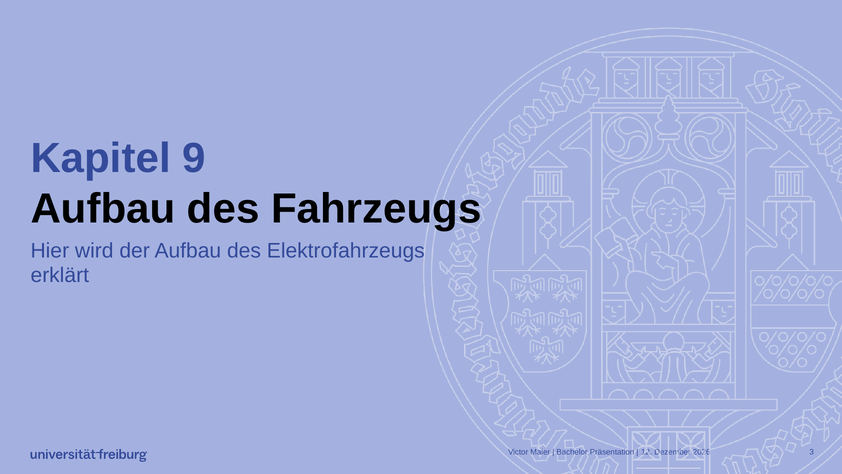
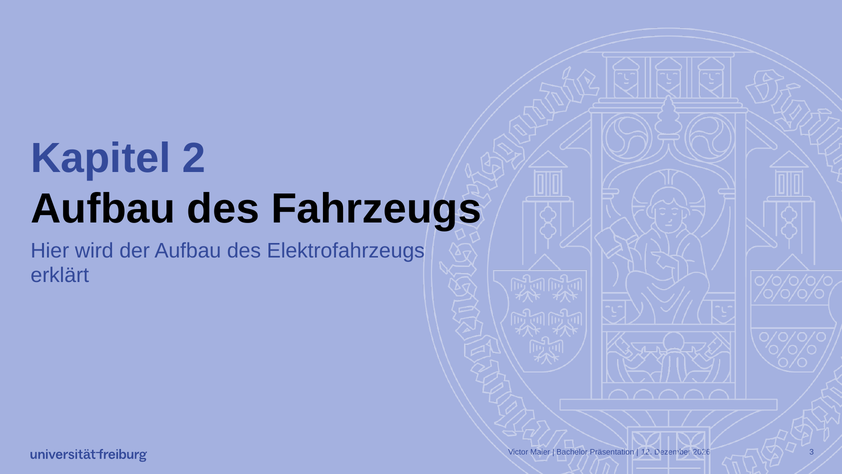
9: 9 -> 2 (194, 158)
